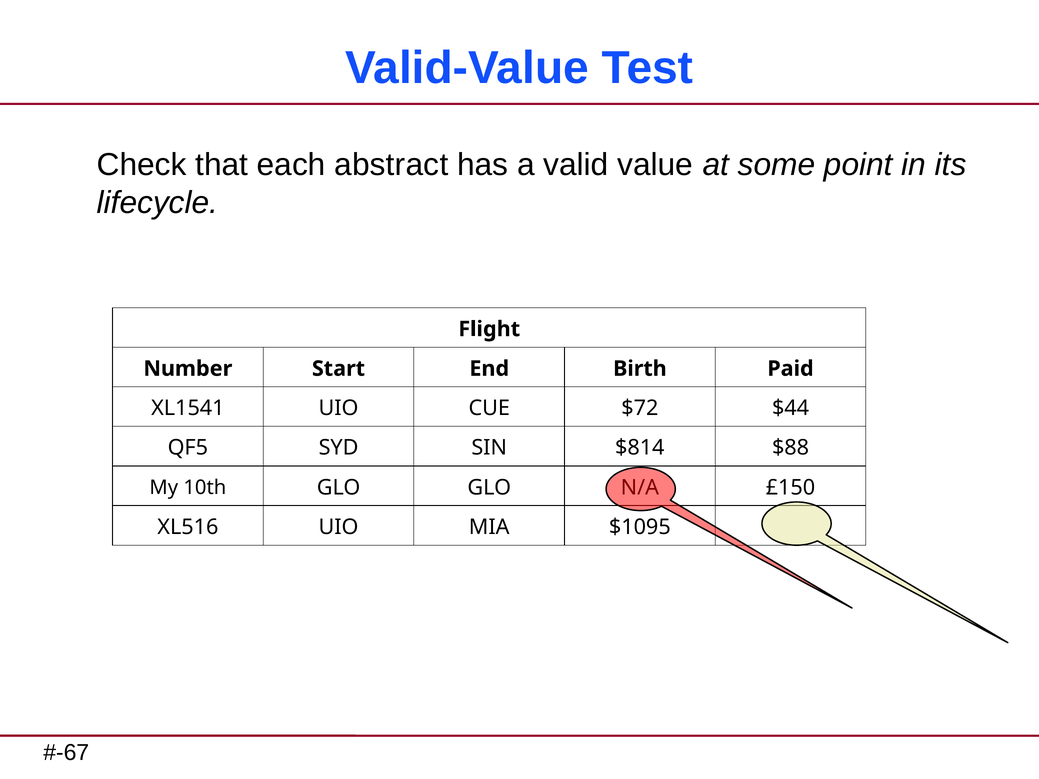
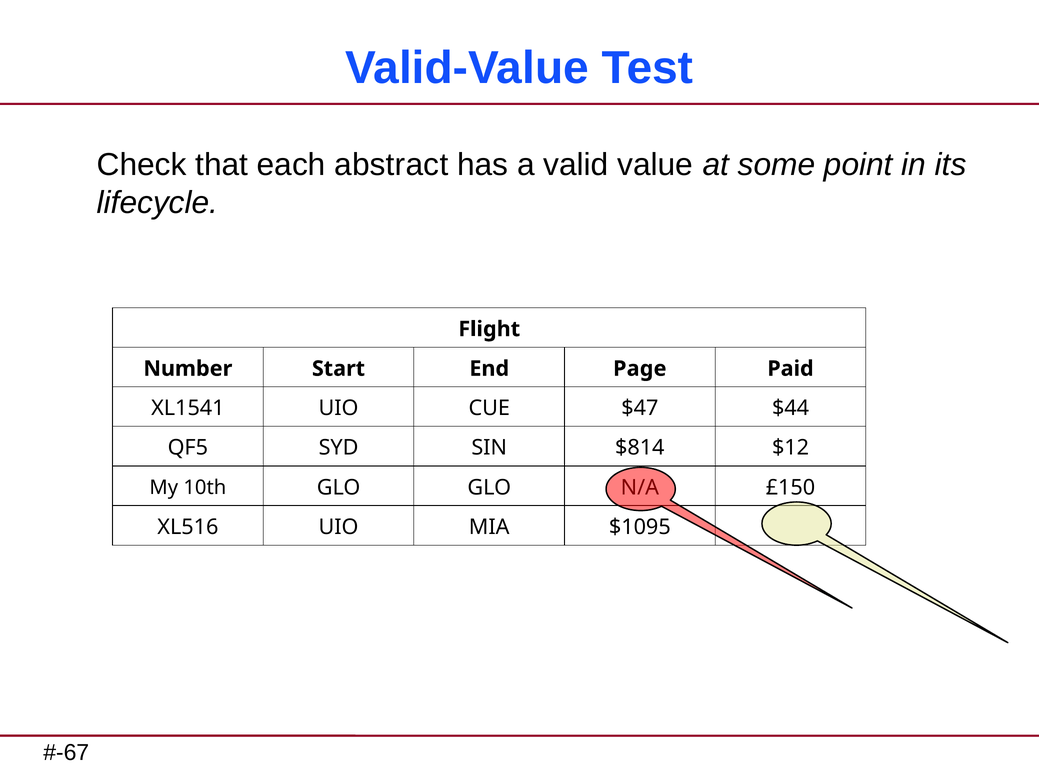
Birth: Birth -> Page (640, 369)
$72: $72 -> $47 (640, 408)
$88: $88 -> $12 (791, 448)
